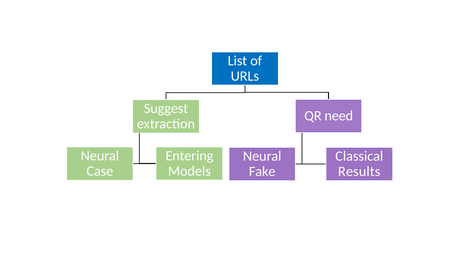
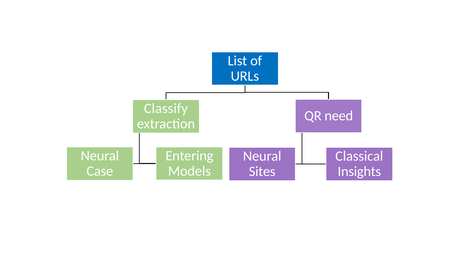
Suggest: Suggest -> Classify (166, 108)
Results: Results -> Insights (359, 172)
Fake: Fake -> Sites (262, 172)
